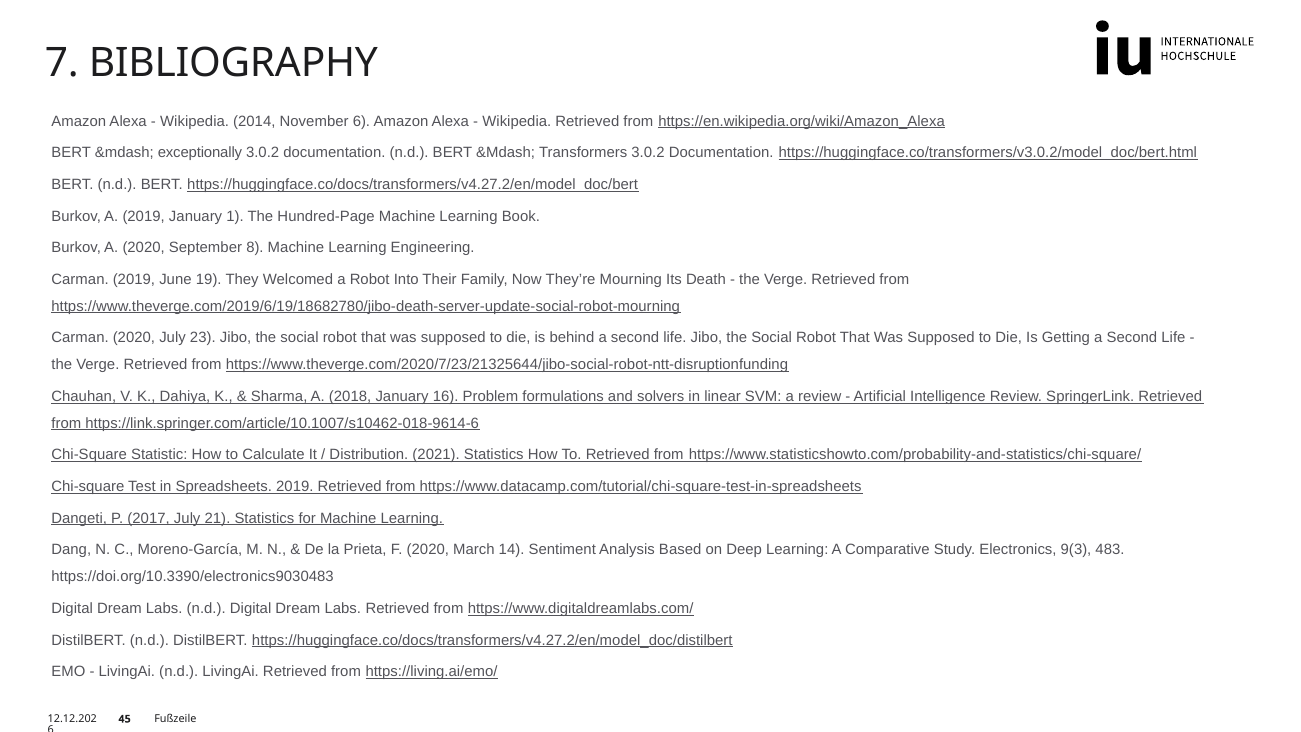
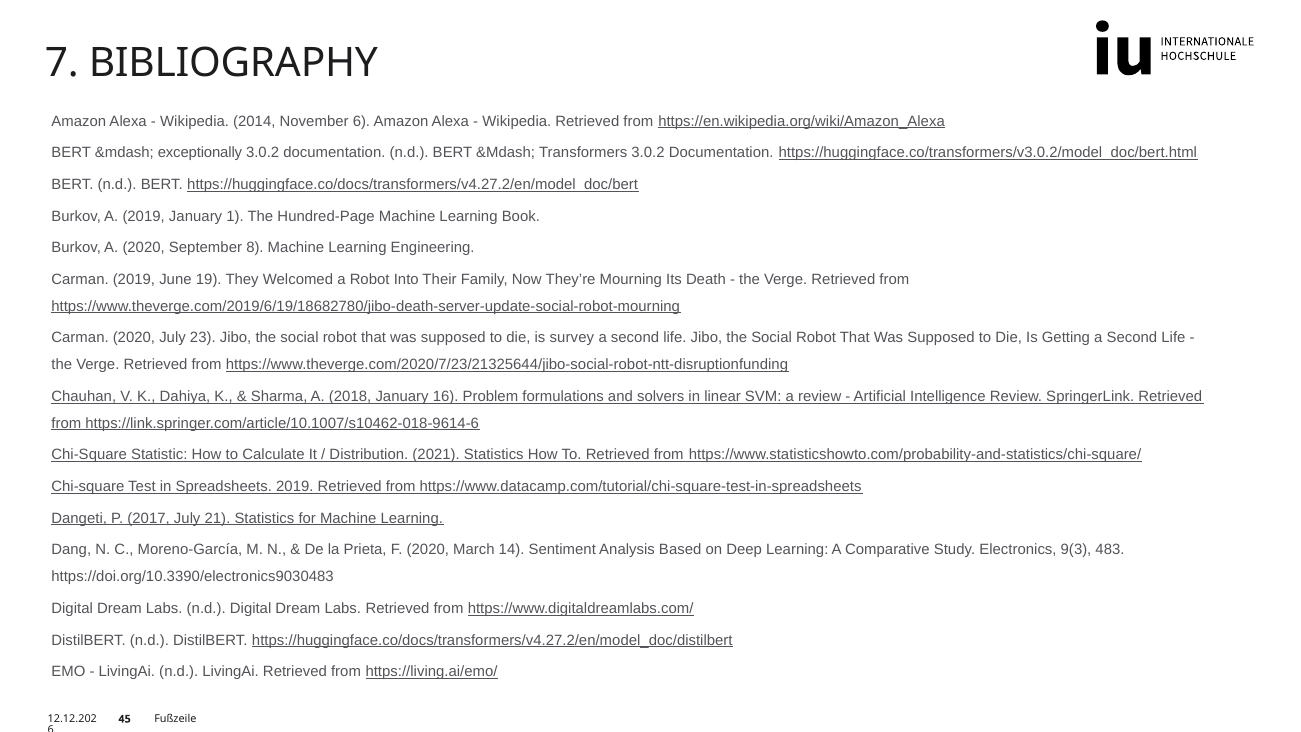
behind: behind -> survey (572, 338)
